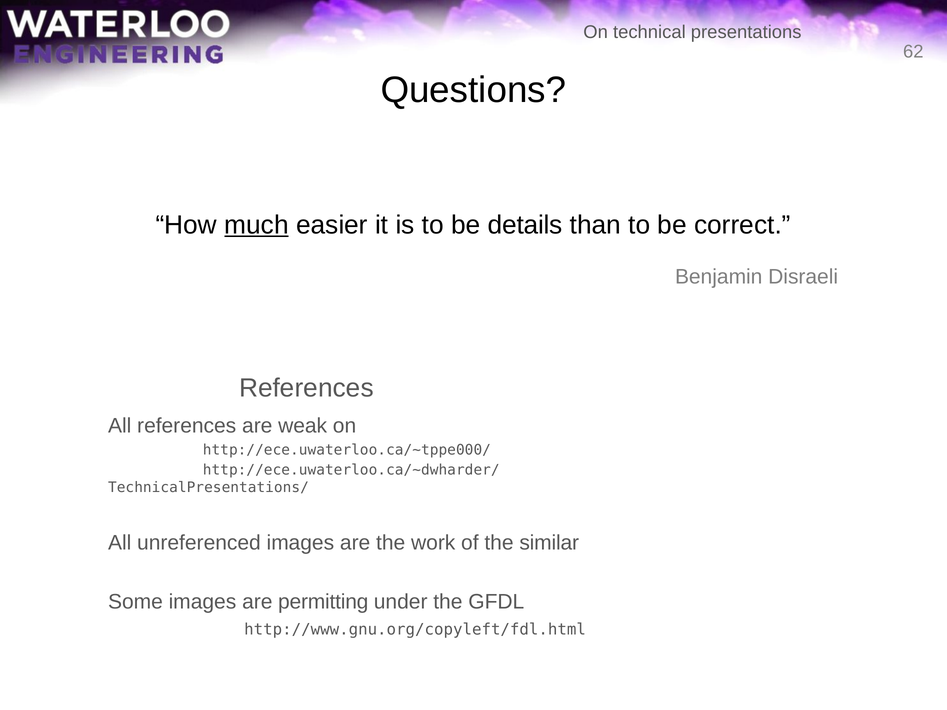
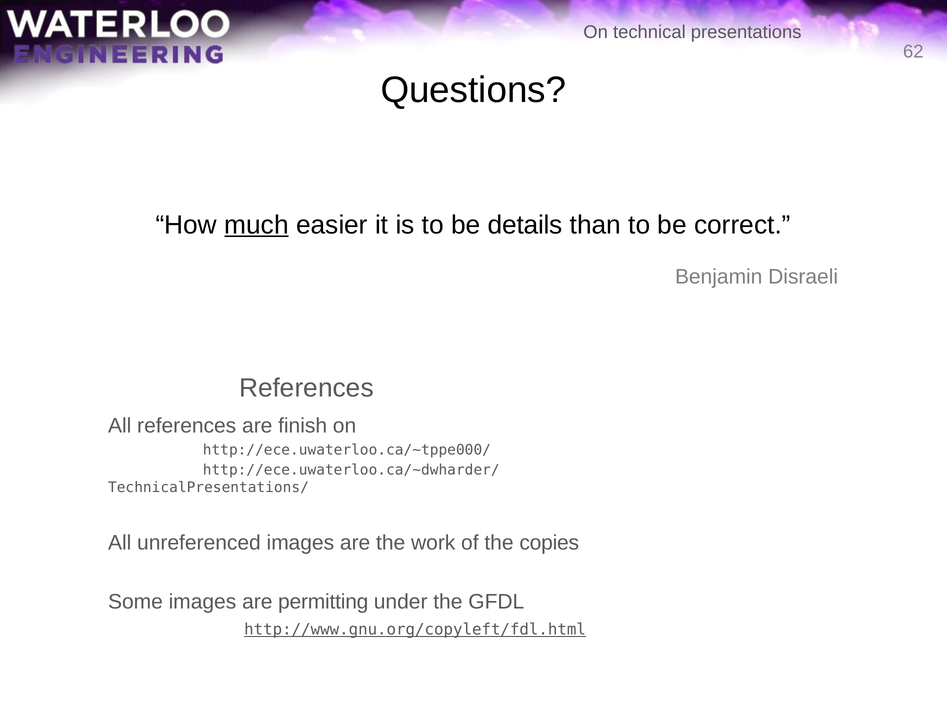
weak: weak -> finish (303, 426)
similar: similar -> copies (549, 543)
http://www.gnu.org/copyleft/fdl.html underline: none -> present (415, 630)
